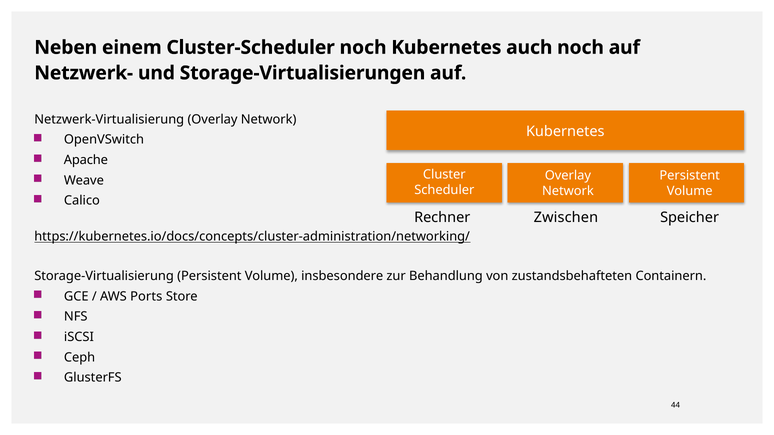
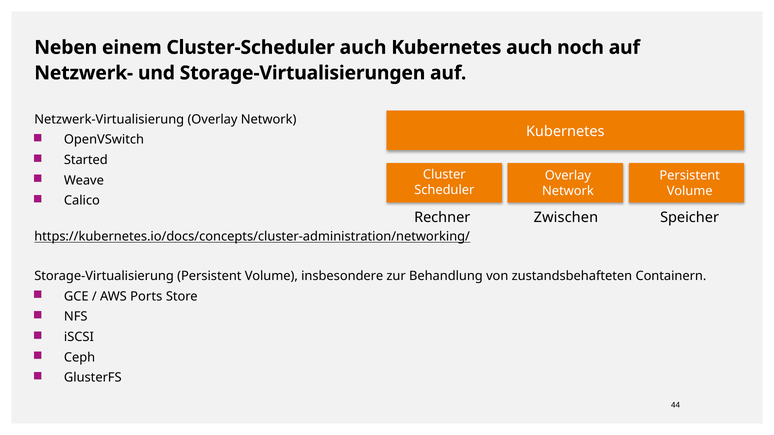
Cluster-Scheduler noch: noch -> auch (363, 48)
Apache: Apache -> Started (86, 160)
